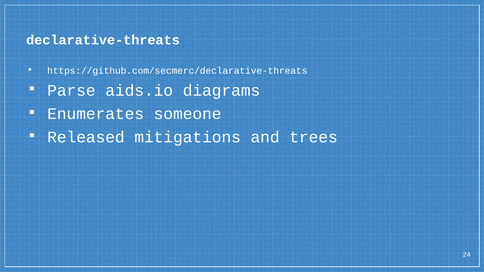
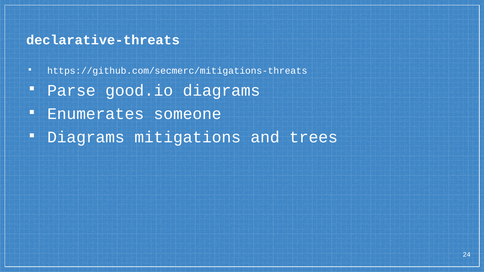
https://github.com/secmerc/declarative-threats: https://github.com/secmerc/declarative-threats -> https://github.com/secmerc/mitigations-threats (177, 71)
aids.io: aids.io -> good.io (139, 91)
Released: Released -> Diagrams (86, 137)
